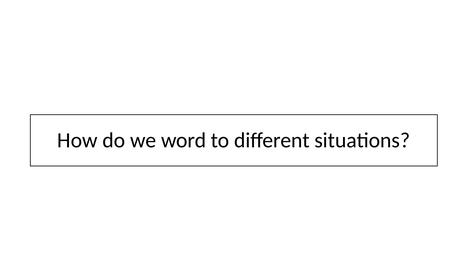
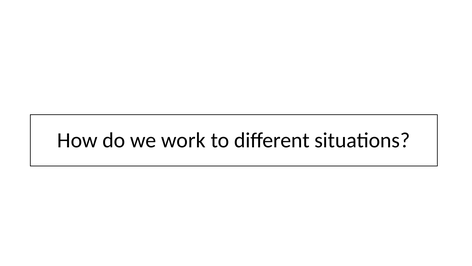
word: word -> work (183, 140)
